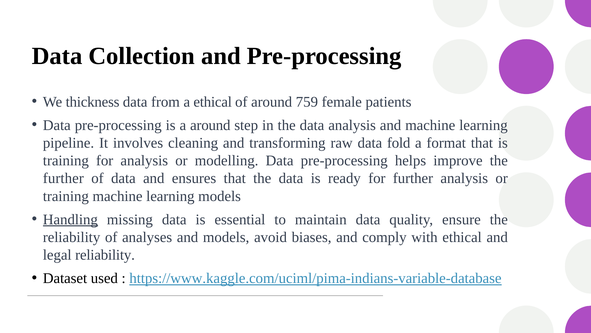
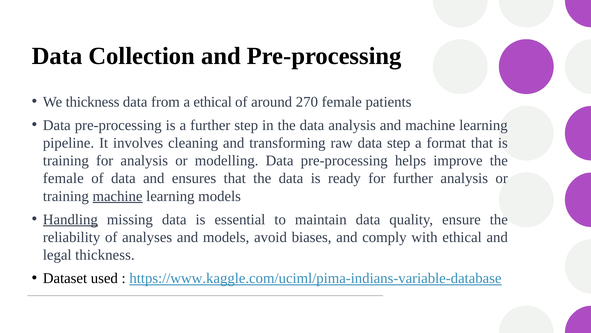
759: 759 -> 270 (307, 102)
a around: around -> further (210, 125)
data fold: fold -> step (399, 143)
further: further -> female (63, 178)
machine underline: none -> present (118, 196)
legal reliability: reliability -> thickness (105, 255)
